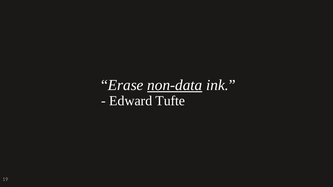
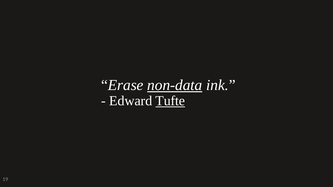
Tufte underline: none -> present (170, 101)
